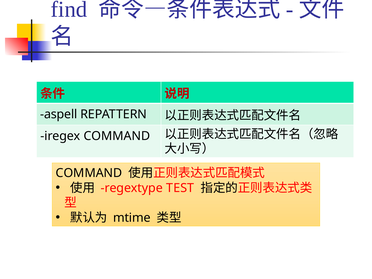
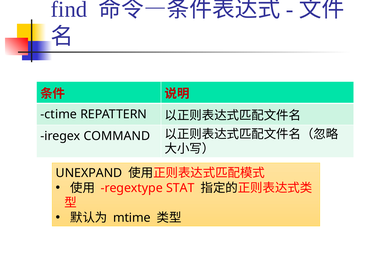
aspell: aspell -> ctime (59, 114)
COMMAND: COMMAND -> UNEXPAND (89, 173)
TEST: TEST -> STAT (180, 188)
